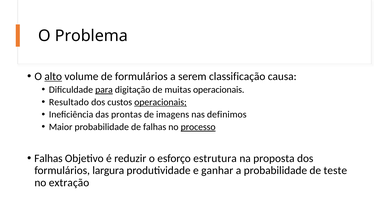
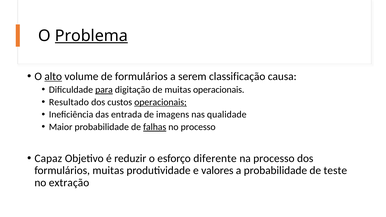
Problema underline: none -> present (91, 36)
prontas: prontas -> entrada (126, 115)
definimos: definimos -> qualidade (227, 115)
falhas underline: none -> present (155, 127)
processo underline: present -> none (198, 127)
Falhas: Falhas -> Capaz (48, 158)
estrutura: estrutura -> diferente (215, 158)
na proposta: proposta -> processo (274, 158)
formulários largura: largura -> muitas (108, 171)
ganhar: ganhar -> valores (217, 171)
